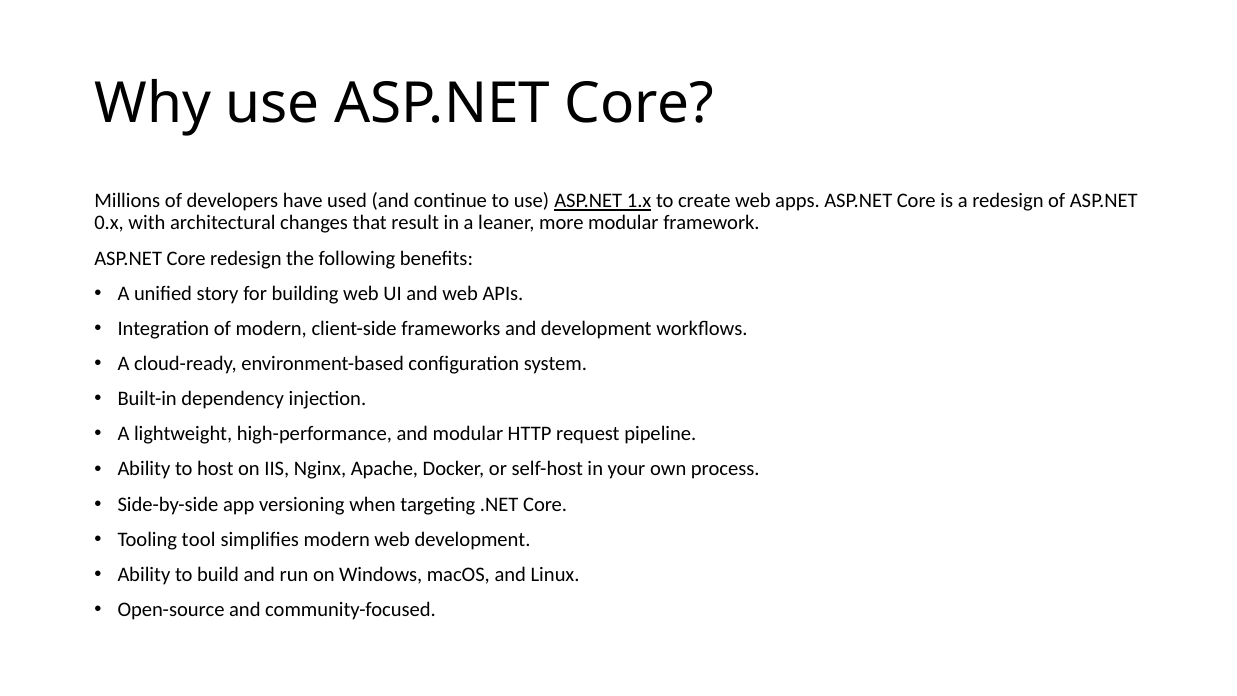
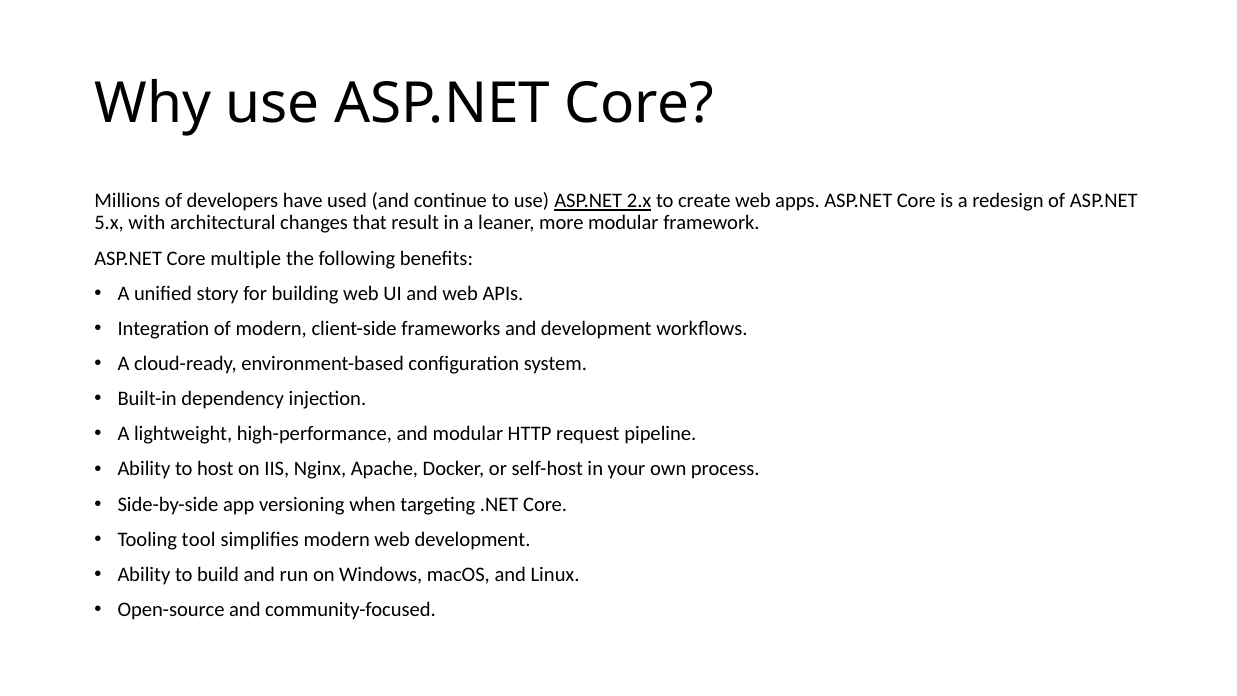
1.x: 1.x -> 2.x (639, 201)
0.x: 0.x -> 5.x (109, 223)
Core redesign: redesign -> multiple (246, 258)
